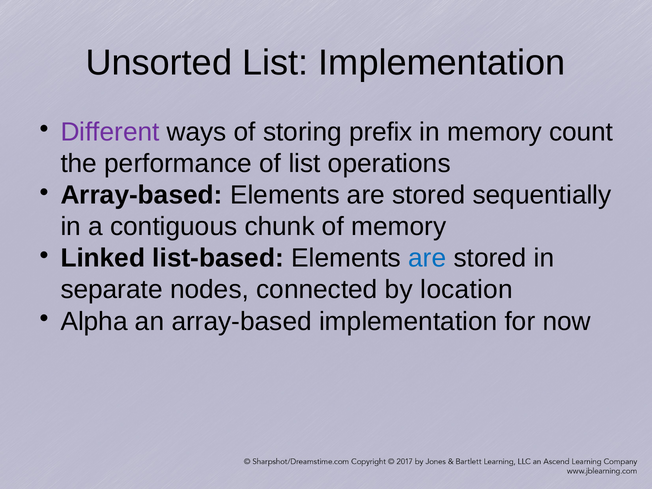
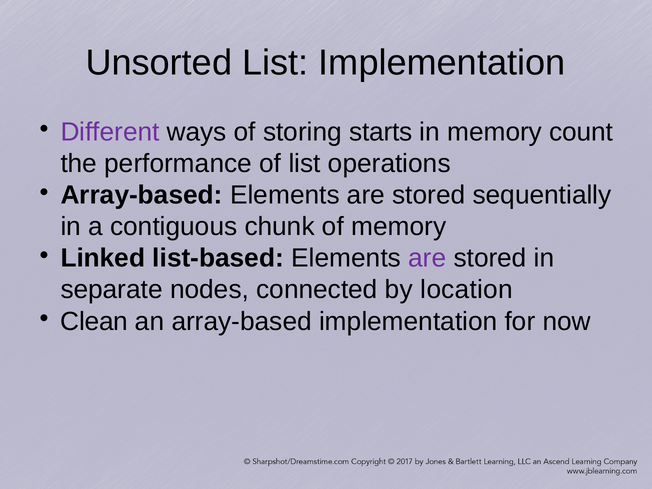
prefix: prefix -> starts (381, 132)
are colour: blue -> purple (427, 258)
Alpha: Alpha -> Clean (94, 321)
